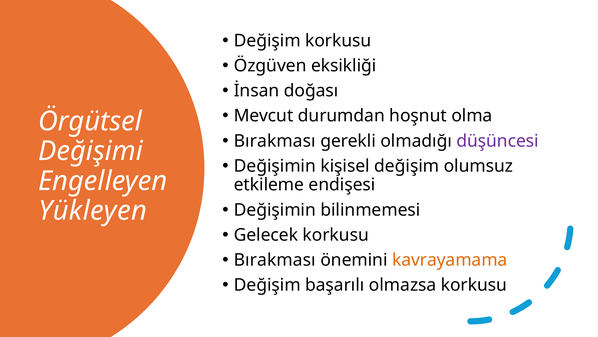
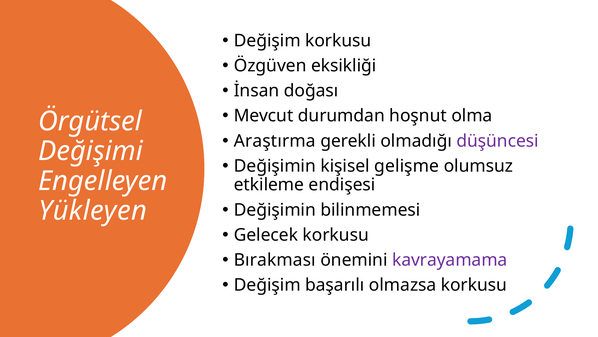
Bırakması: Bırakması -> Araştırma (275, 141)
kişisel değişim: değişim -> gelişme (407, 166)
kavrayamama colour: orange -> purple (450, 260)
